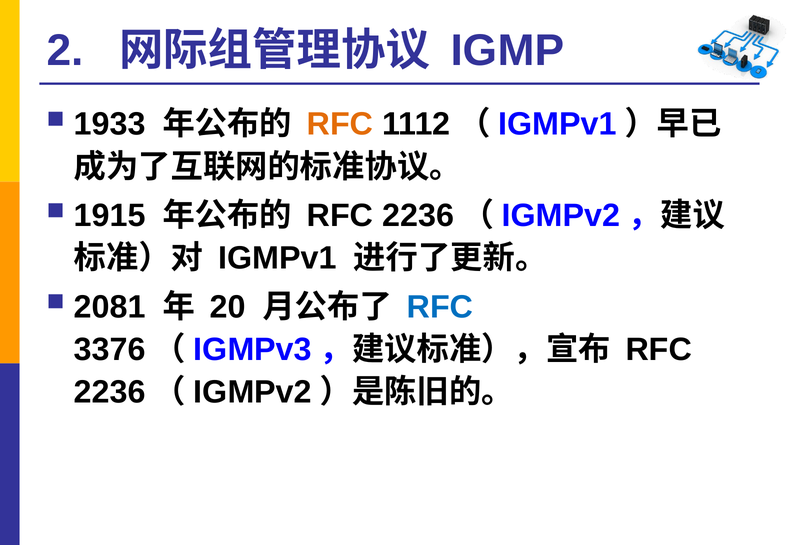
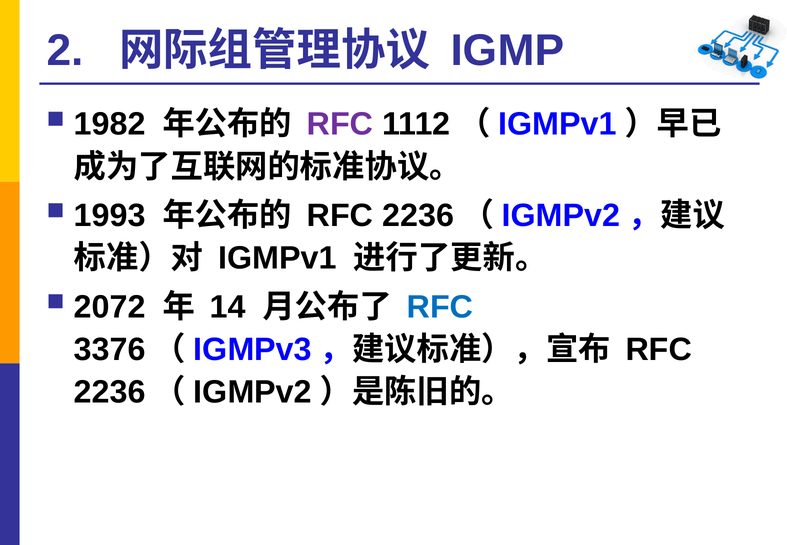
1933: 1933 -> 1982 (110, 124)
RFC colour: orange -> purple (340, 124)
1915: 1915 -> 1993 (110, 215)
2081: 2081 -> 2072 (110, 307)
20: 20 -> 14 (228, 307)
